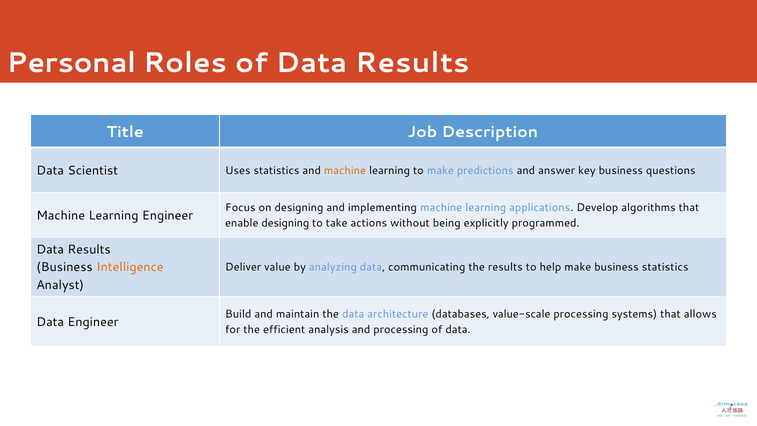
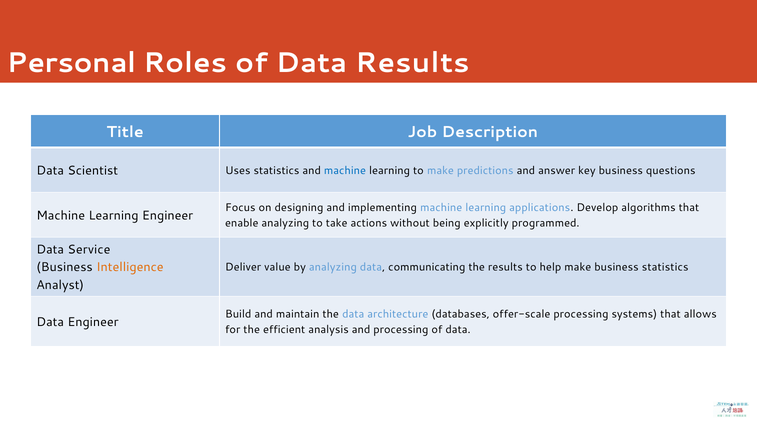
machine colour: orange -> blue (345, 171)
enable designing: designing -> analyzing (285, 223)
Results: Results -> Service (89, 249)
value-scale: value-scale -> offer-scale (522, 314)
